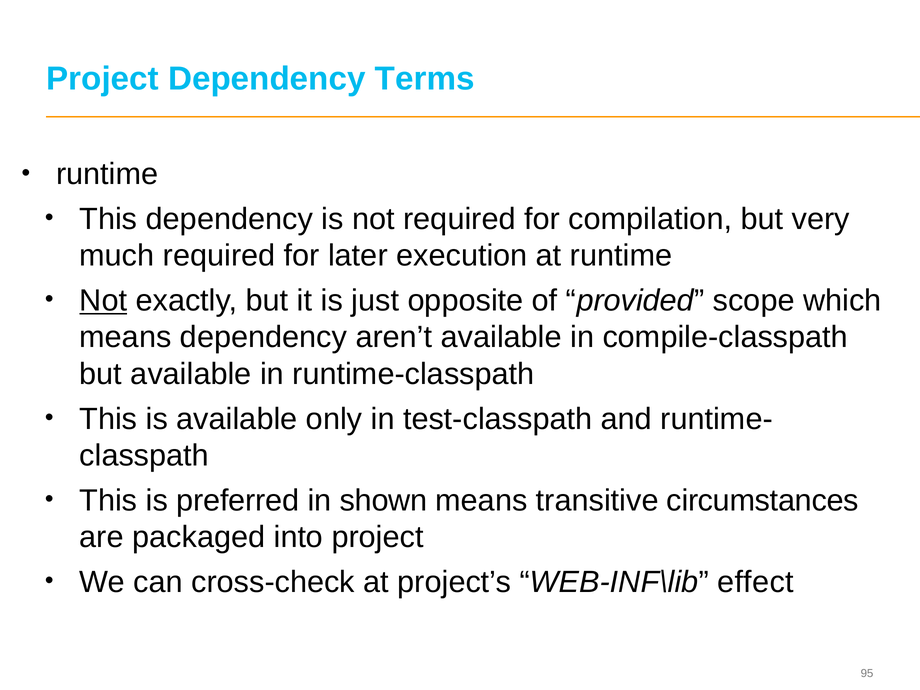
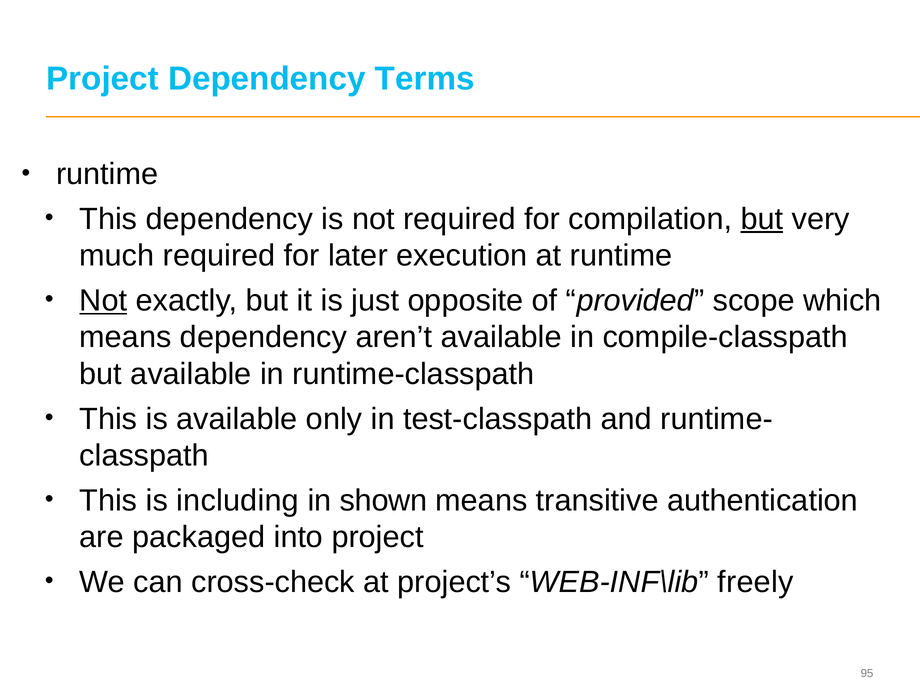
but underline: none -> present (762, 219)
preferred: preferred -> including (238, 500)
circumstances: circumstances -> authentication (762, 500)
effect: effect -> freely (755, 582)
